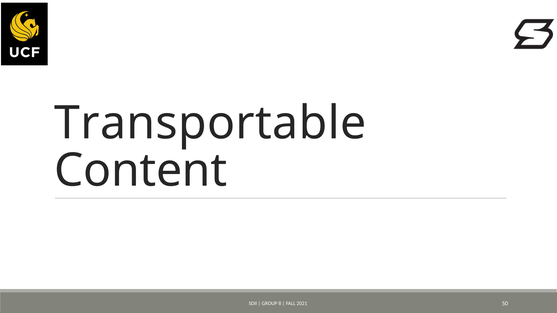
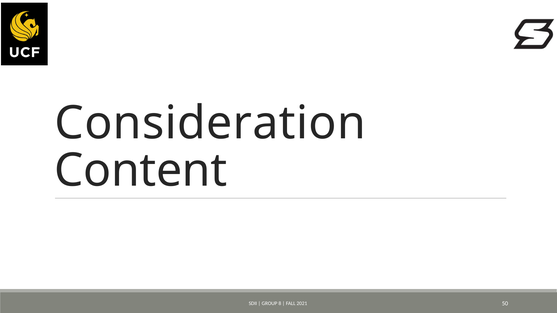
Transportable: Transportable -> Consideration (210, 123)
